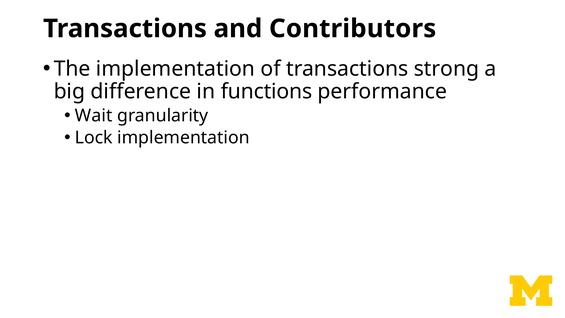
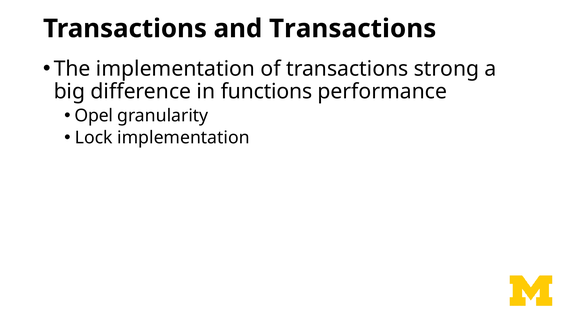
and Contributors: Contributors -> Transactions (353, 29)
Wait: Wait -> Opel (94, 116)
